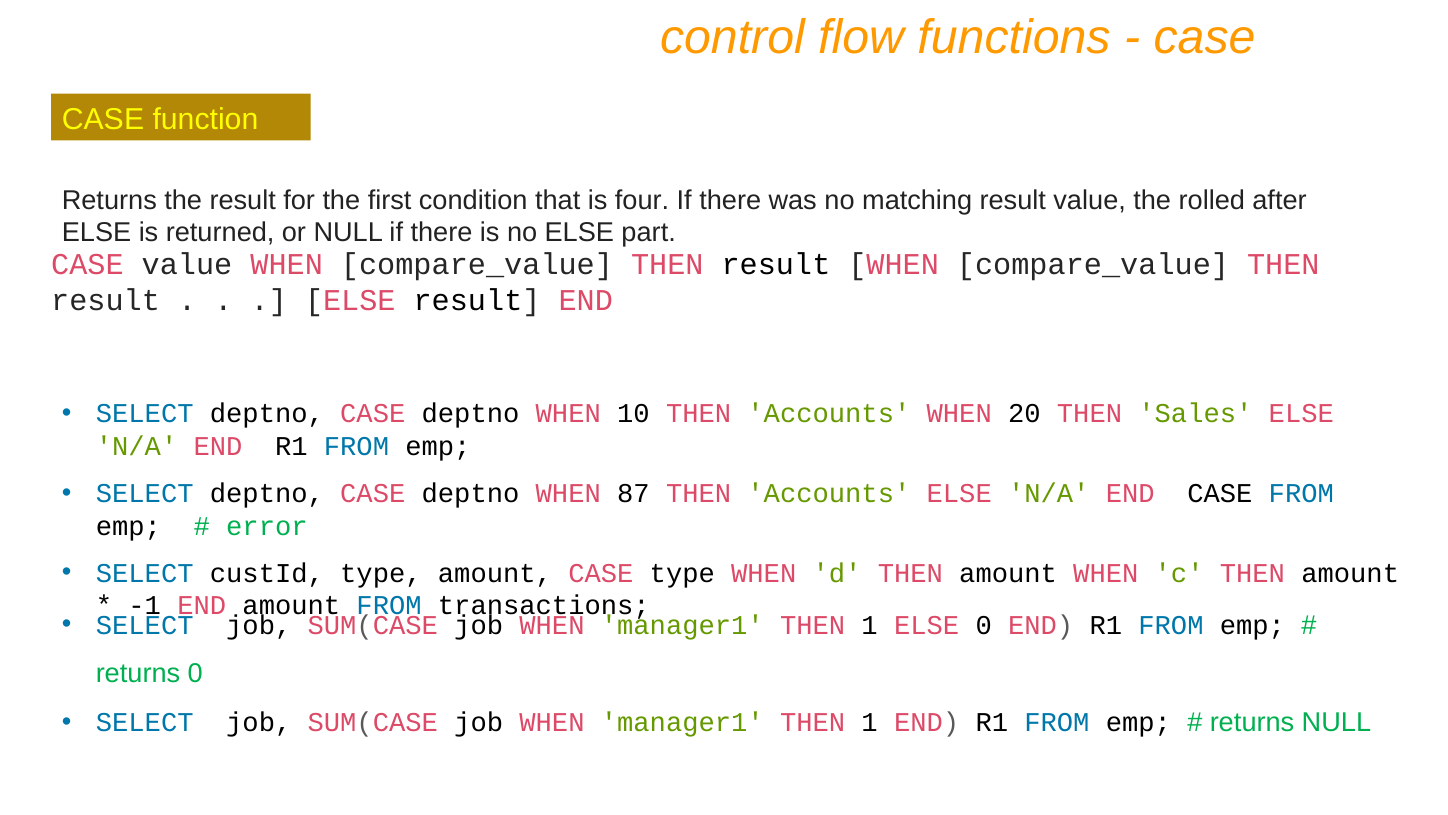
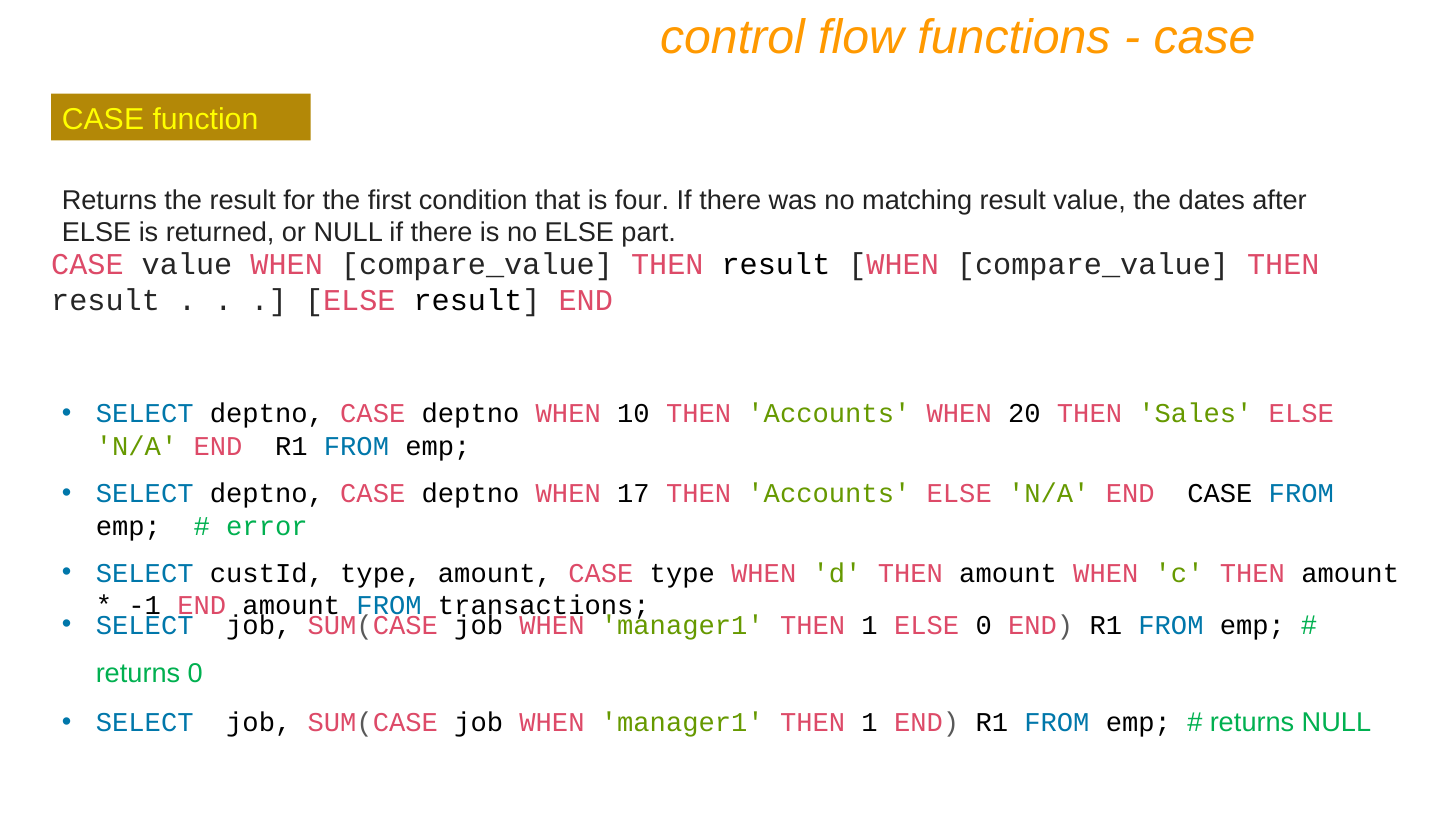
rolled: rolled -> dates (1212, 200)
87: 87 -> 17 (633, 493)
